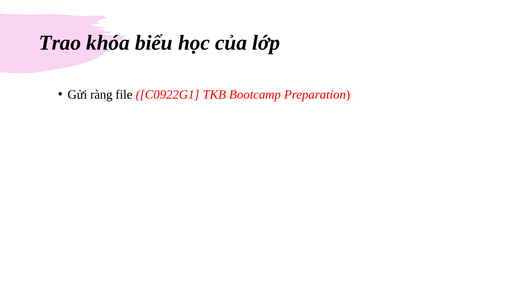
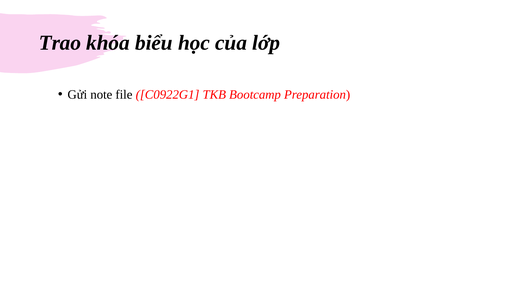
ràng: ràng -> note (101, 95)
